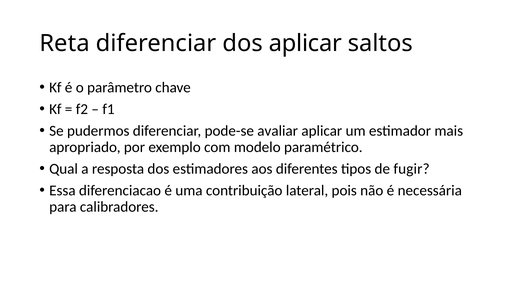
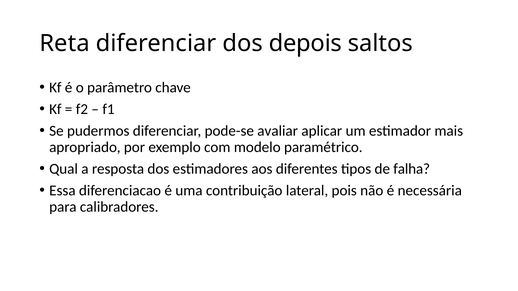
dos aplicar: aplicar -> depois (305, 44)
fugir: fugir -> falha (412, 169)
